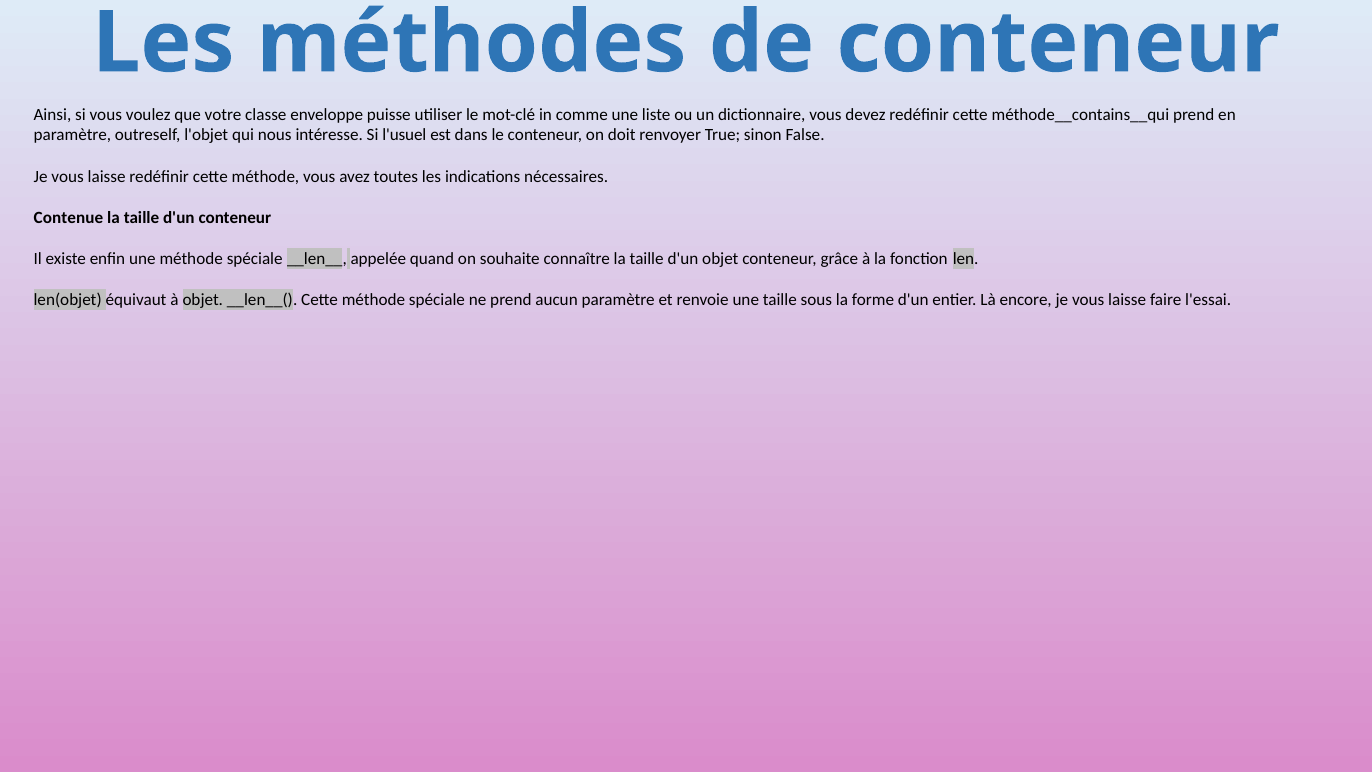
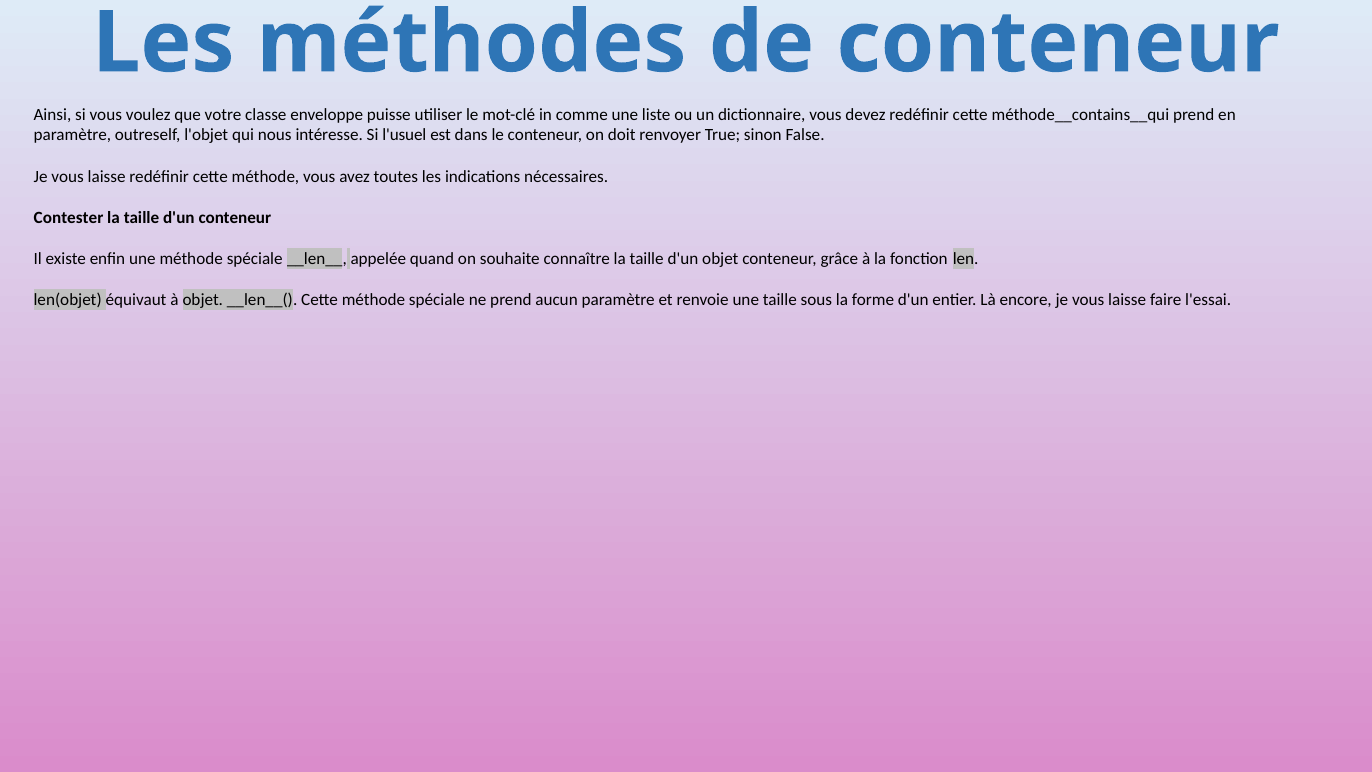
Contenue: Contenue -> Contester (69, 218)
